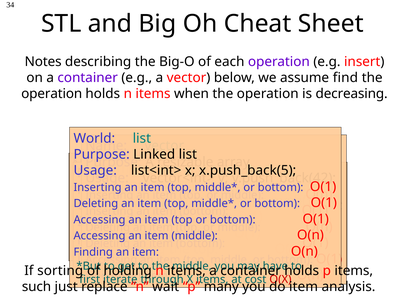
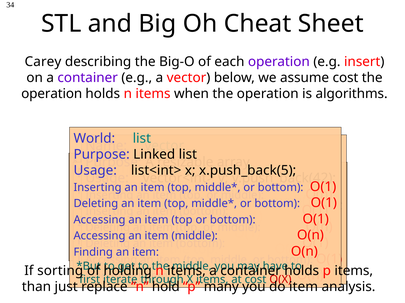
Notes: Notes -> Carey (43, 62)
assume find: find -> cost (345, 78)
decreasing: decreasing -> algorithms (352, 94)
such: such -> than (36, 287)
wait: wait -> hold (166, 287)
